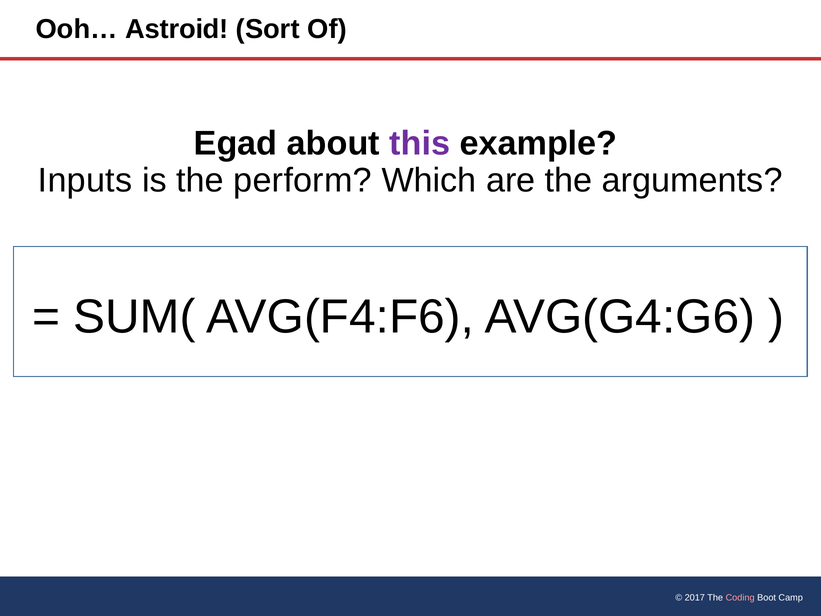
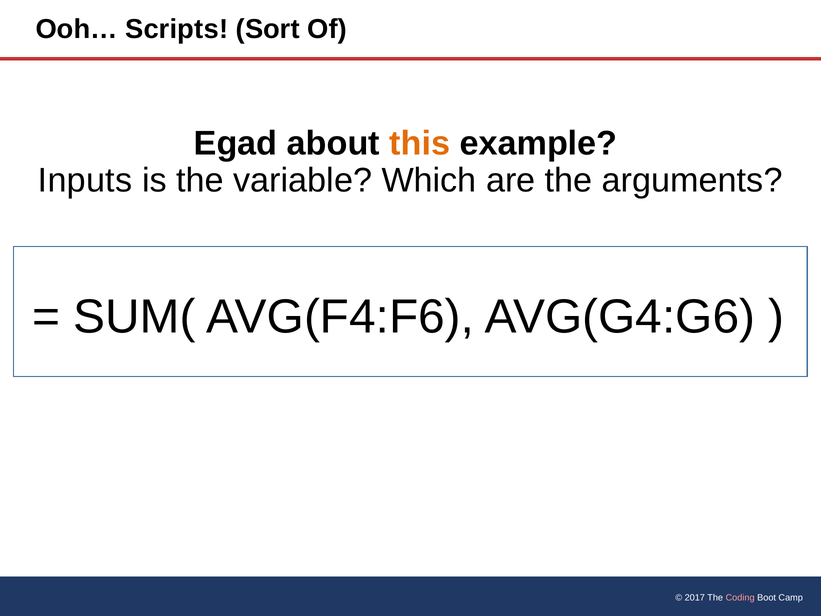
Astroid: Astroid -> Scripts (177, 29)
this colour: purple -> orange (420, 144)
perform: perform -> variable (303, 181)
